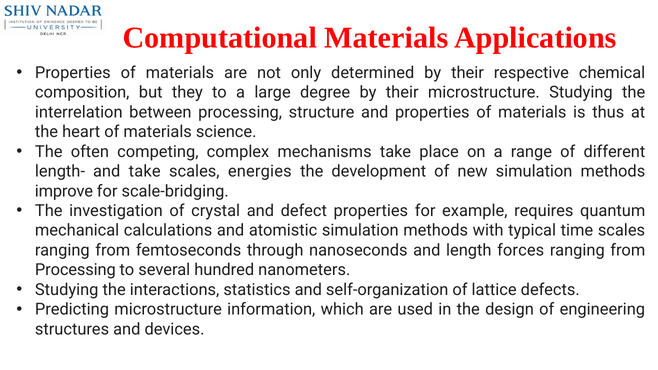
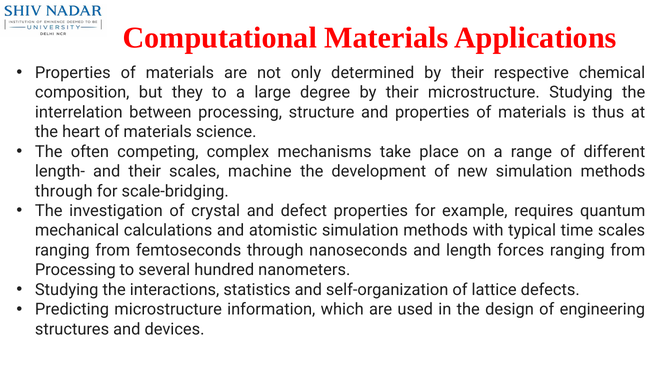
and take: take -> their (145, 171)
energies: energies -> machine (260, 171)
improve: improve -> through (64, 191)
